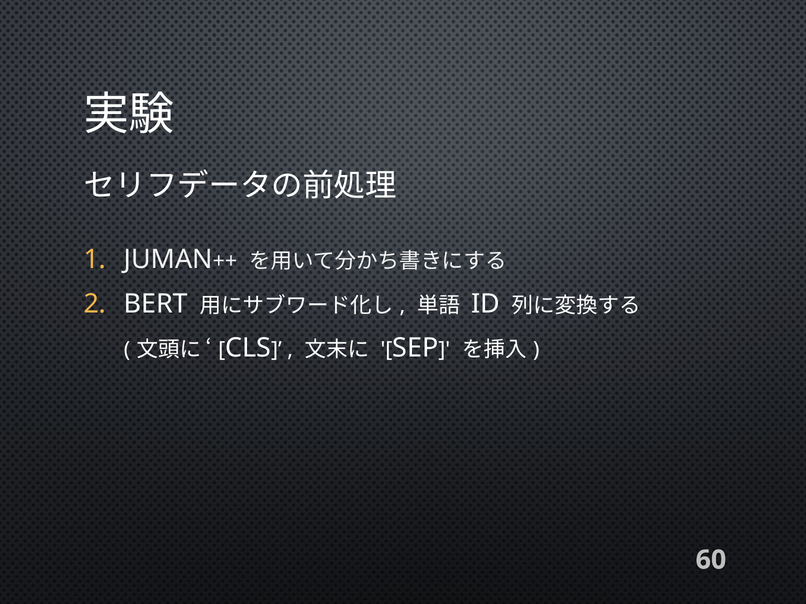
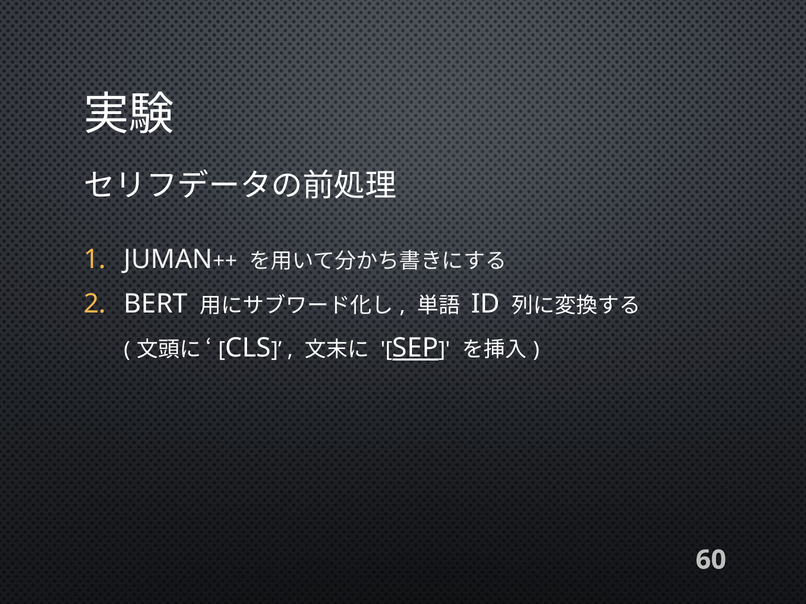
SEP underline: none -> present (415, 348)
